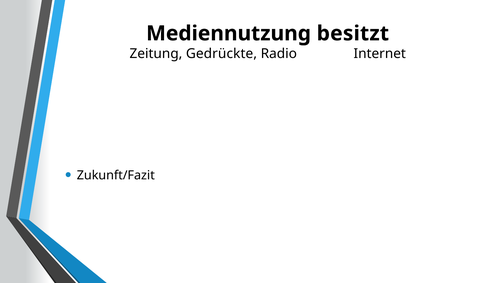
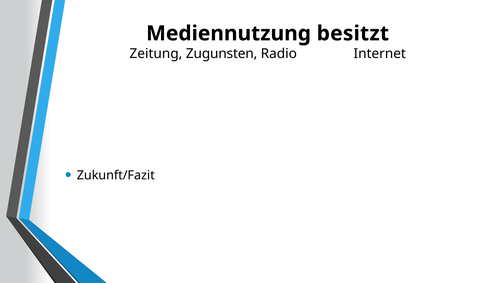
Gedrückte: Gedrückte -> Zugunsten (222, 54)
